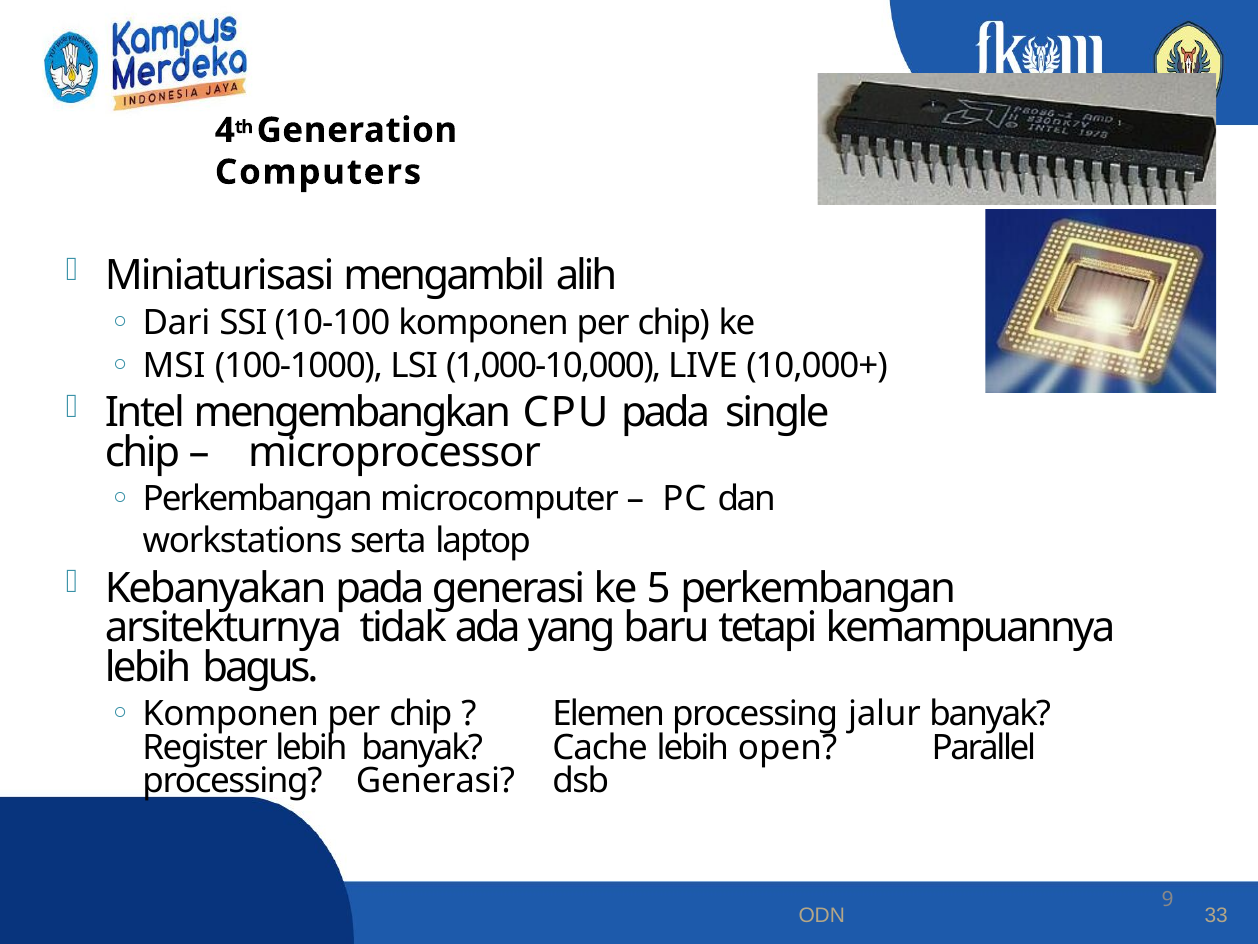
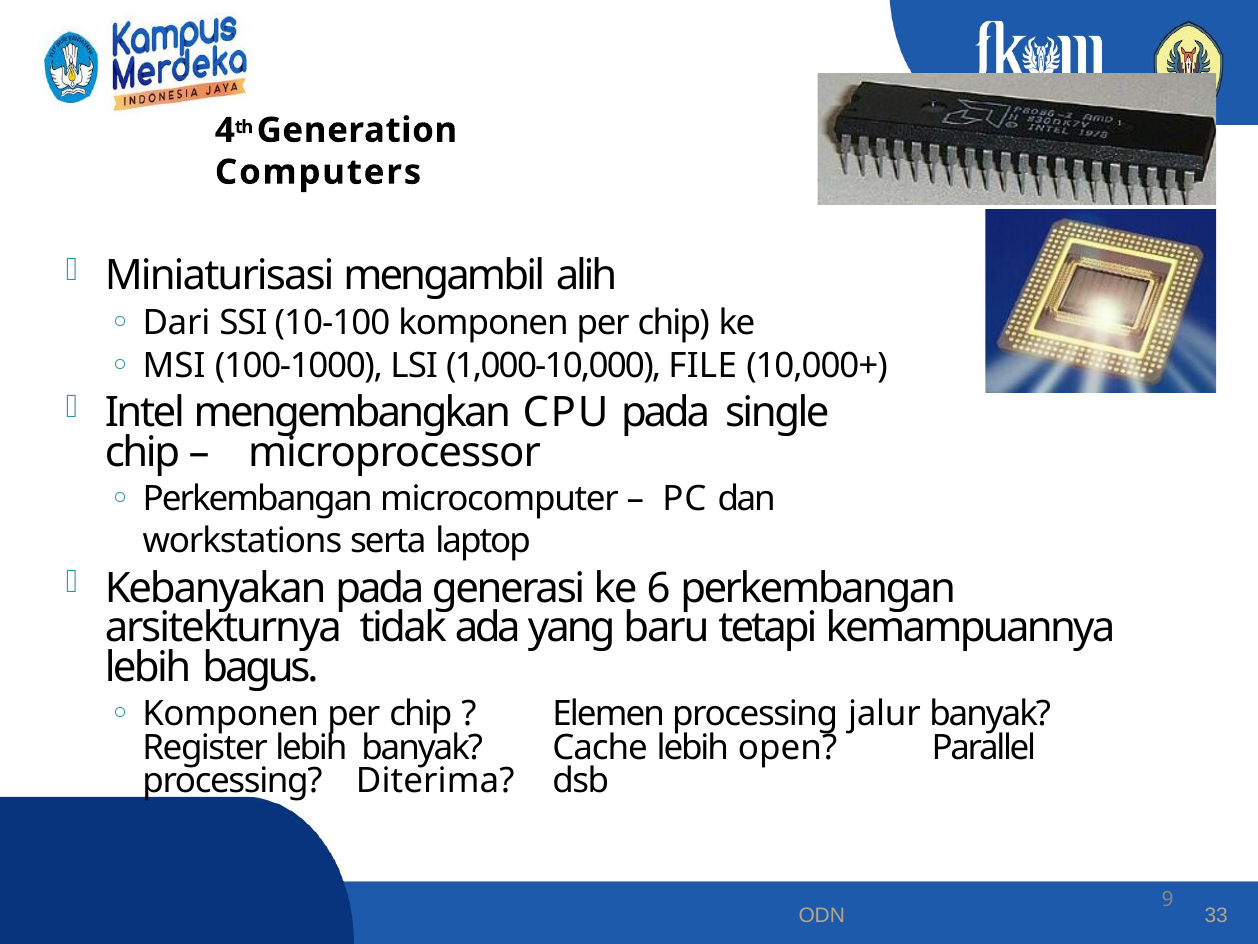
LIVE: LIVE -> FILE (703, 366)
5: 5 -> 6 (659, 588)
processing Generasi: Generasi -> Diterima (435, 781)
